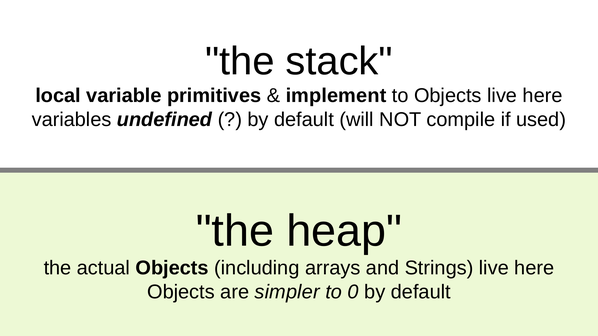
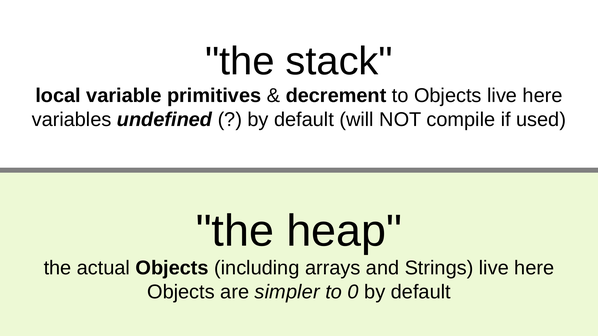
implement: implement -> decrement (336, 96)
